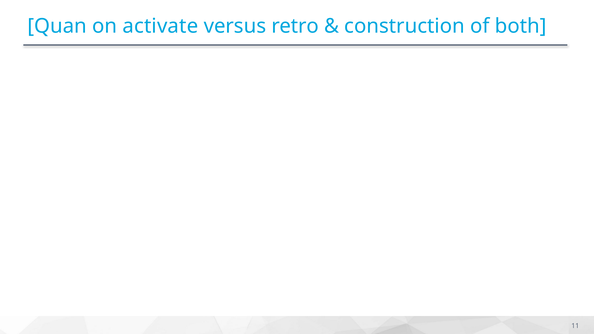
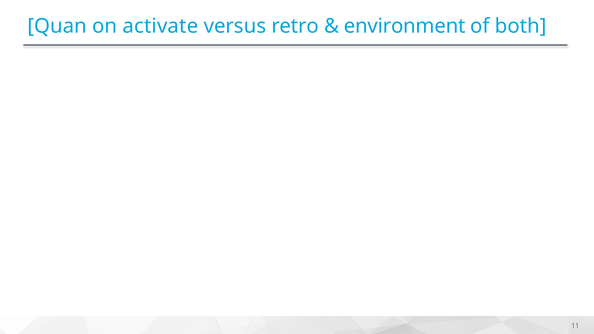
construction: construction -> environment (405, 26)
